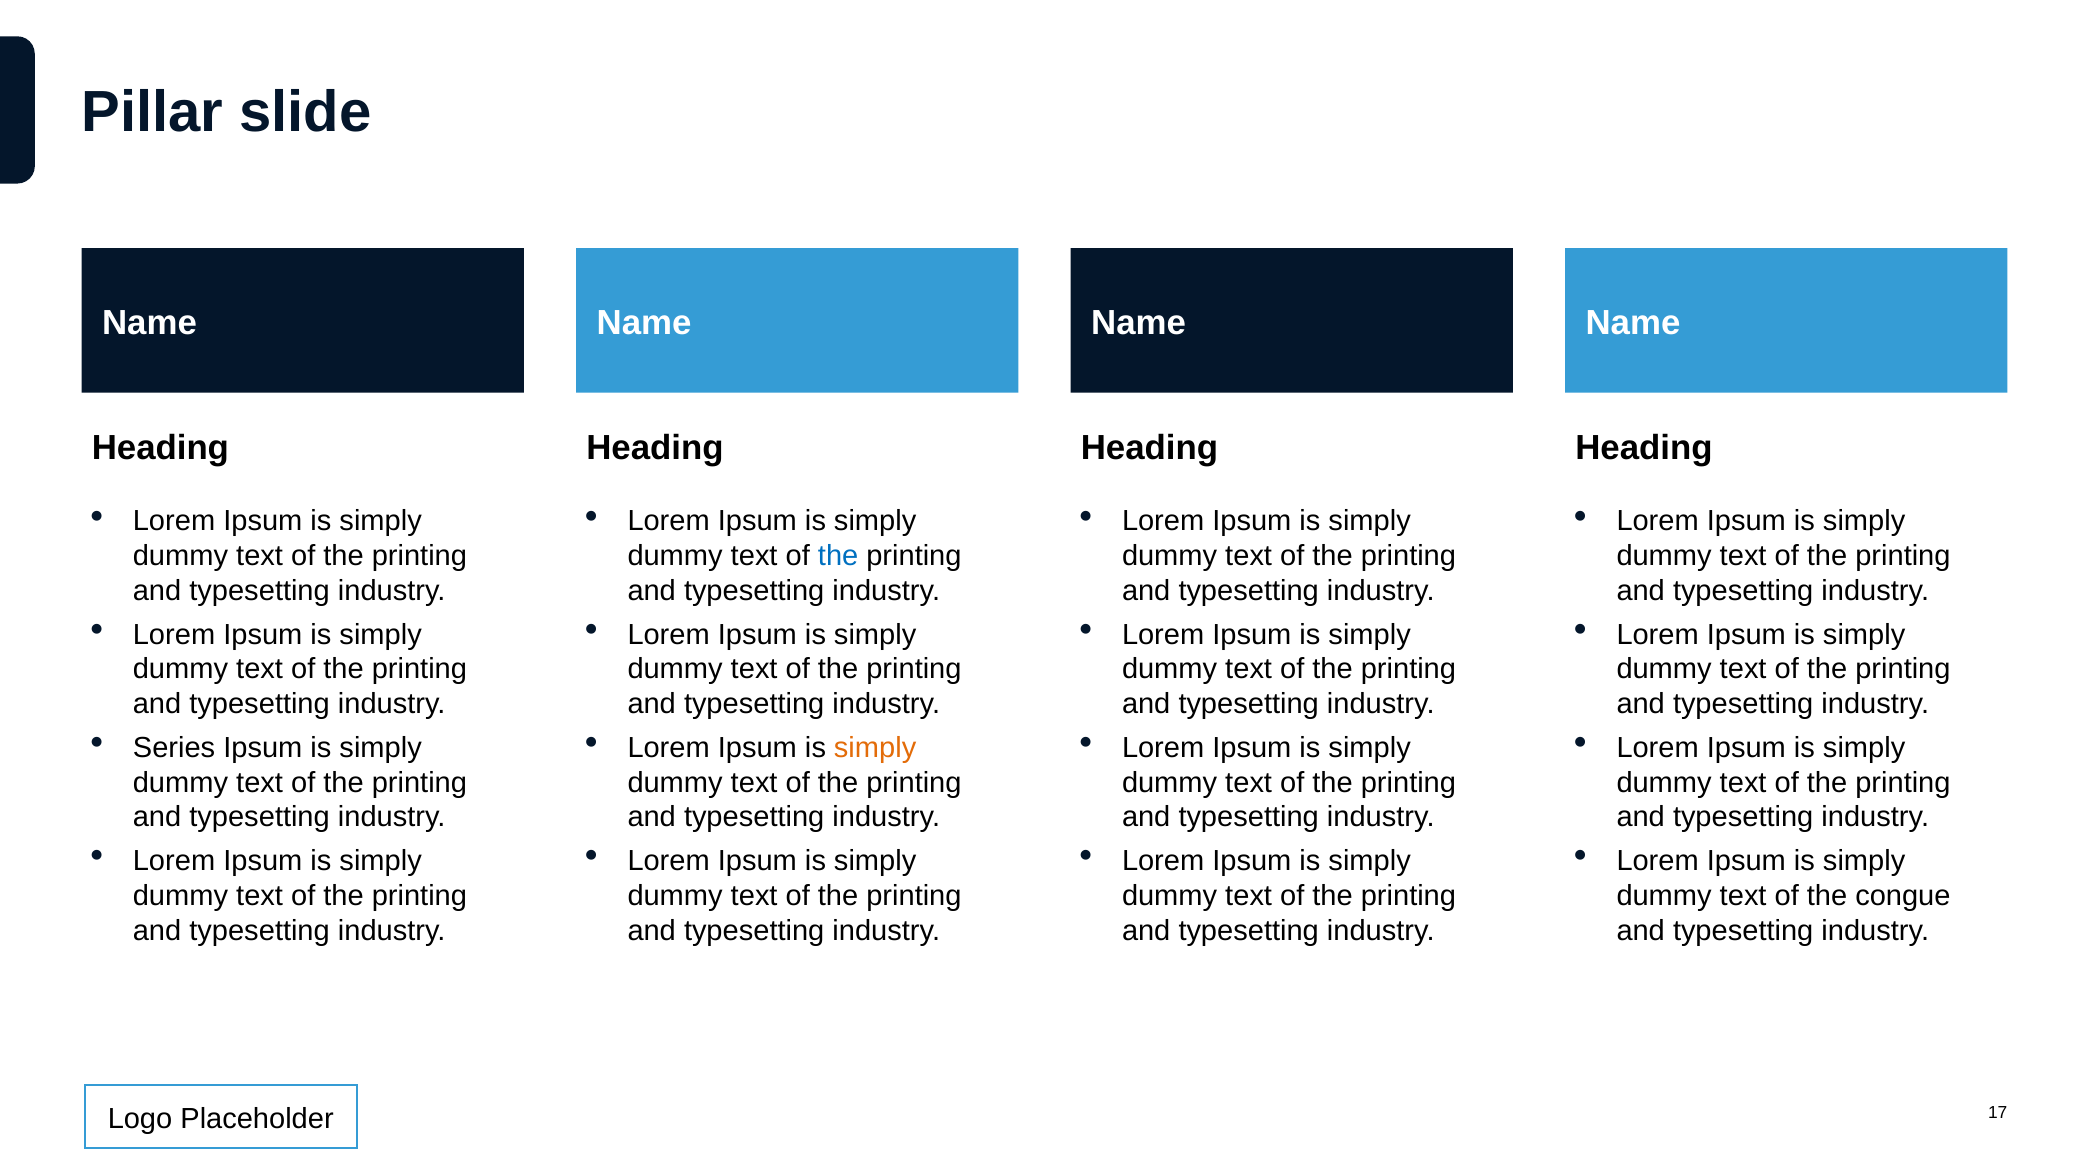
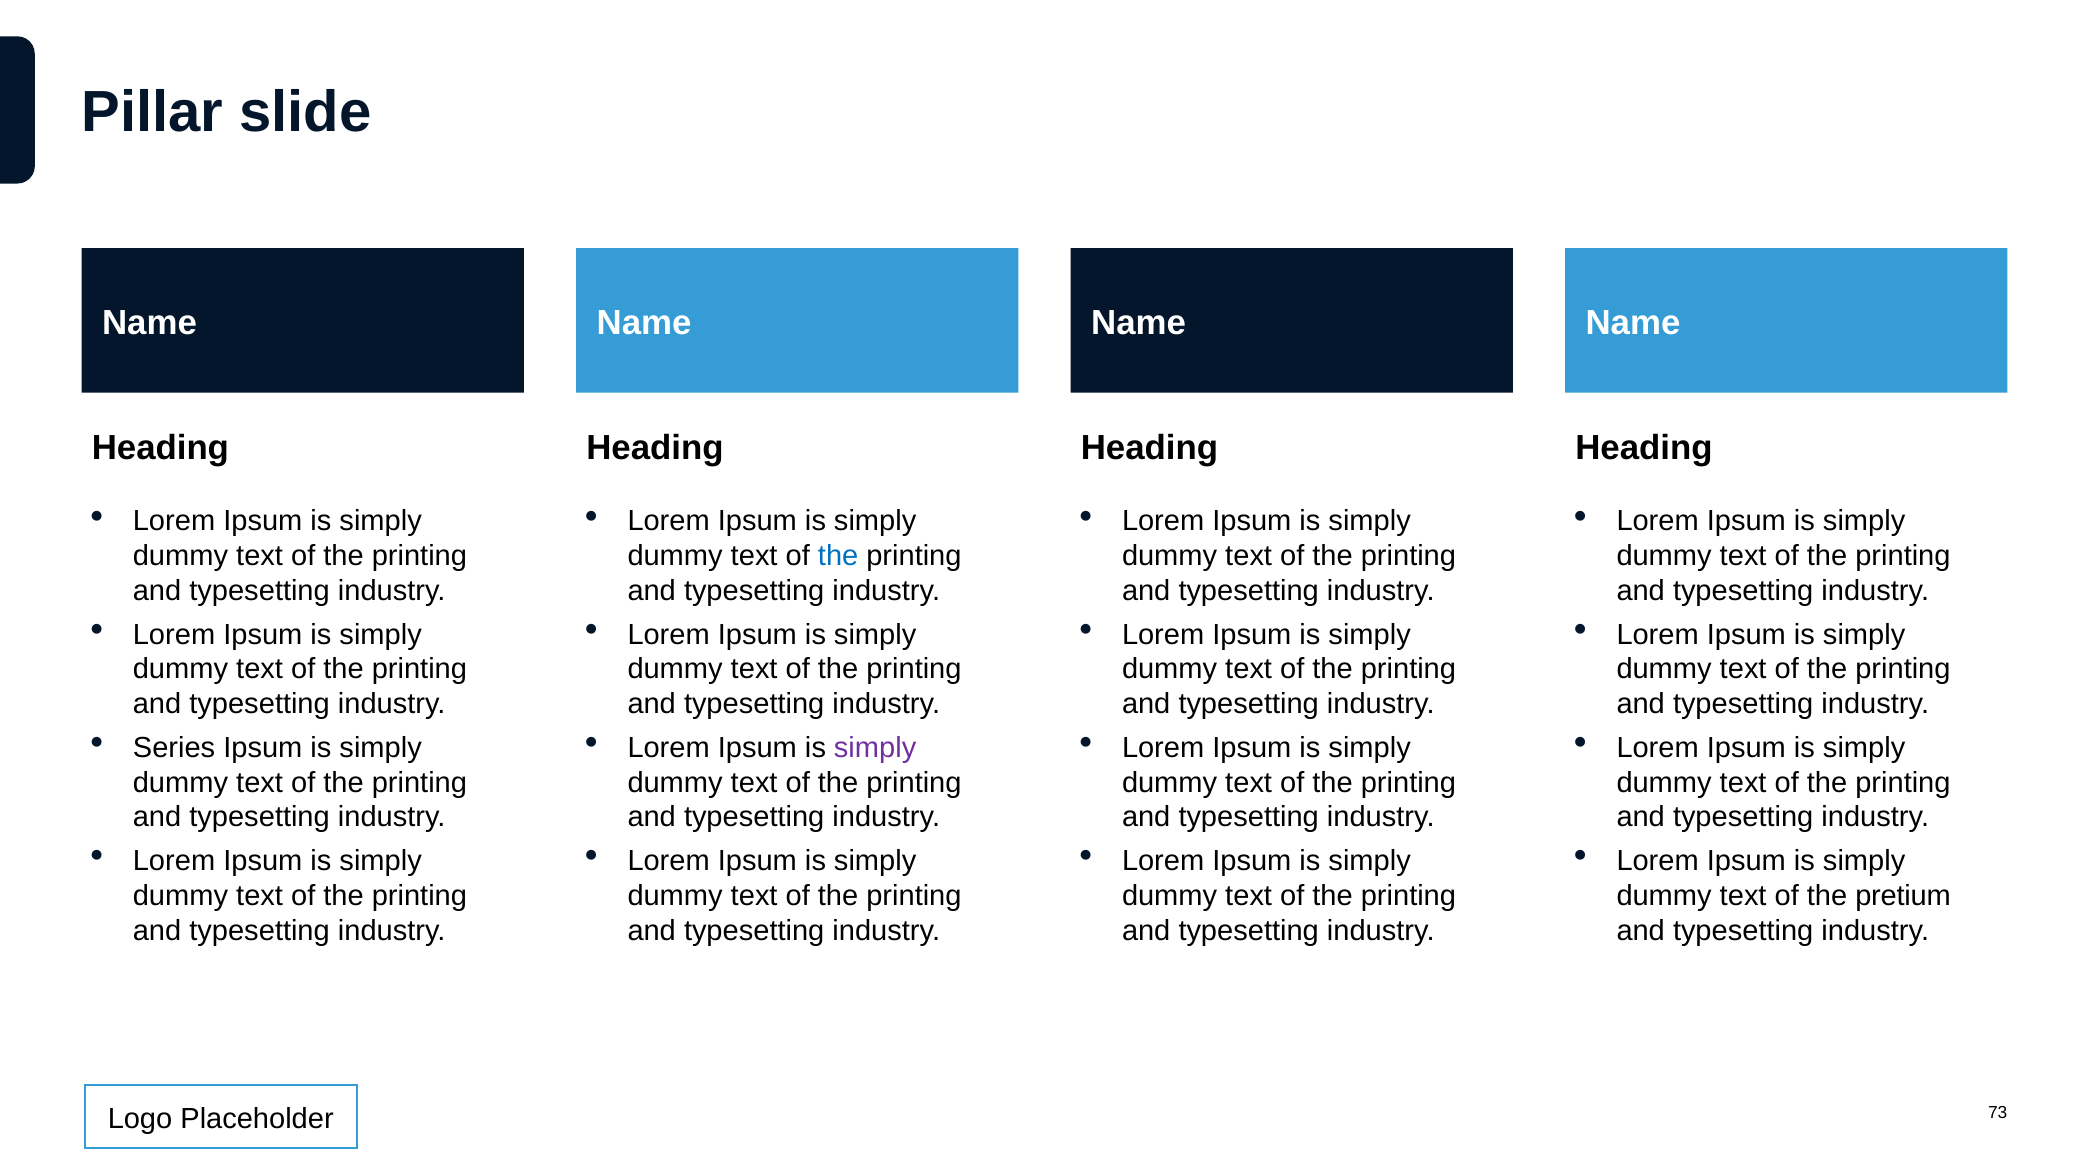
simply colour: orange -> purple (875, 748)
congue: congue -> pretium (1903, 896)
17: 17 -> 73 (1998, 1113)
